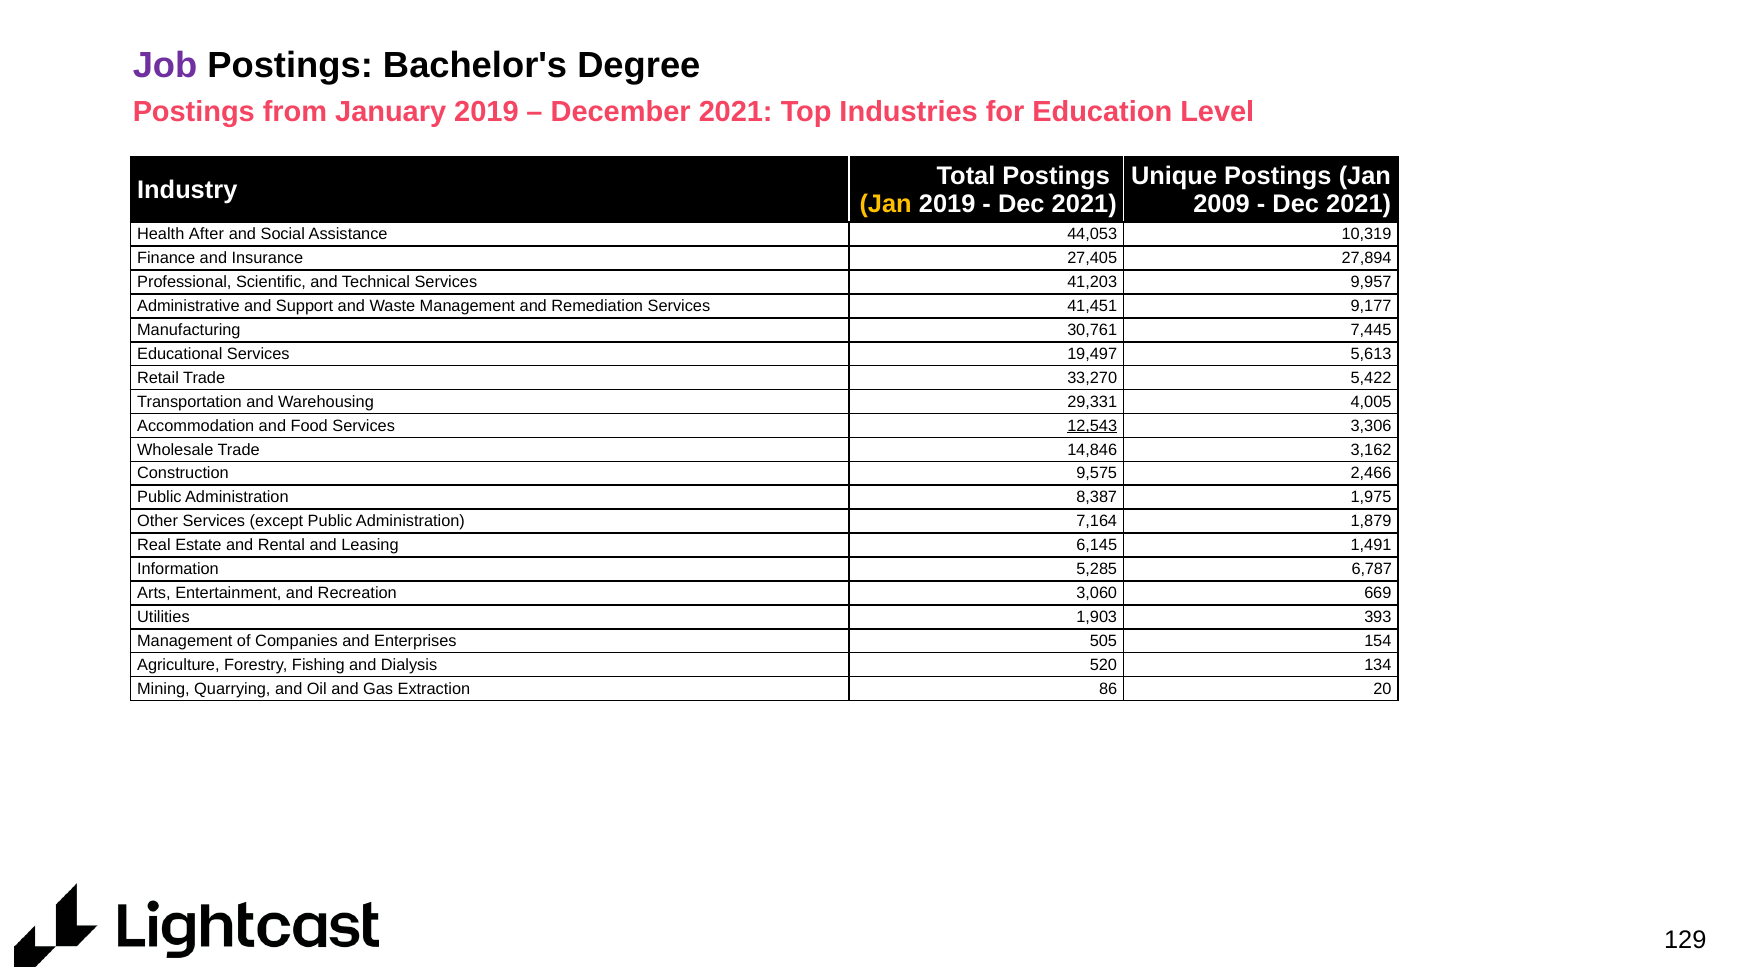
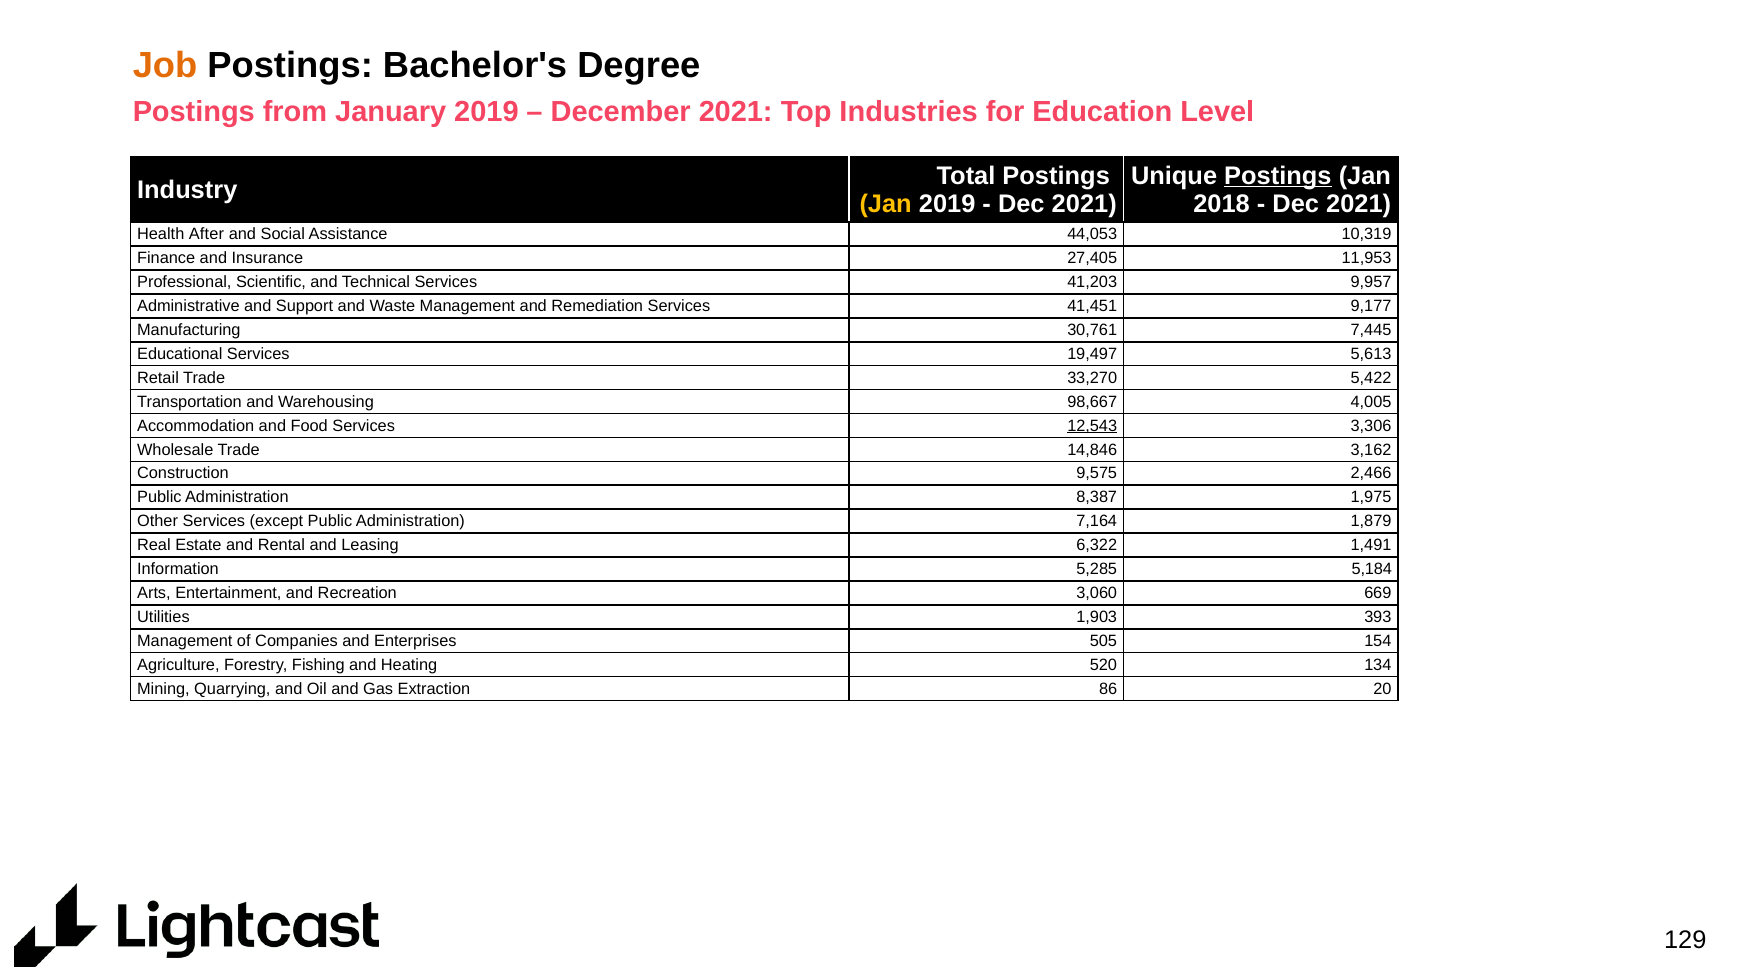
Job colour: purple -> orange (165, 65)
Postings underline: none -> present (1278, 176)
2009: 2009 -> 2018 (1222, 204)
27,894: 27,894 -> 11,953 (1367, 258)
29,331: 29,331 -> 98,667 (1092, 402)
6,145: 6,145 -> 6,322 (1097, 545)
6,787: 6,787 -> 5,184 (1372, 569)
Dialysis: Dialysis -> Heating (409, 665)
